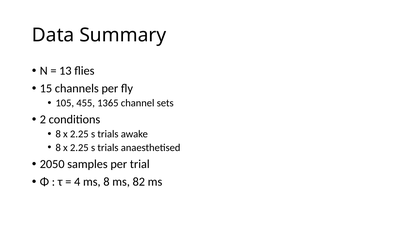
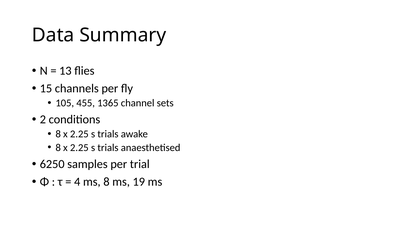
2050: 2050 -> 6250 (52, 164)
82: 82 -> 19 (139, 182)
